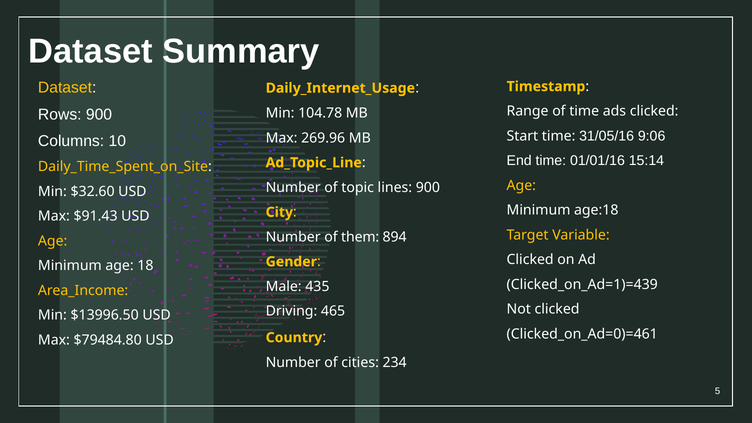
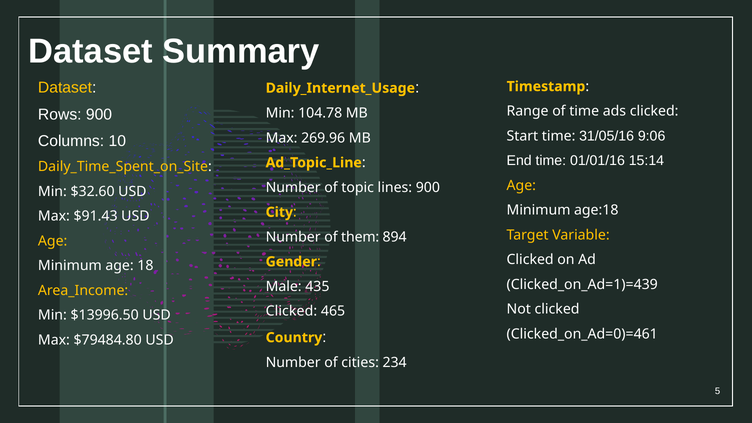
Driving: Driving -> Clicked (291, 311)
